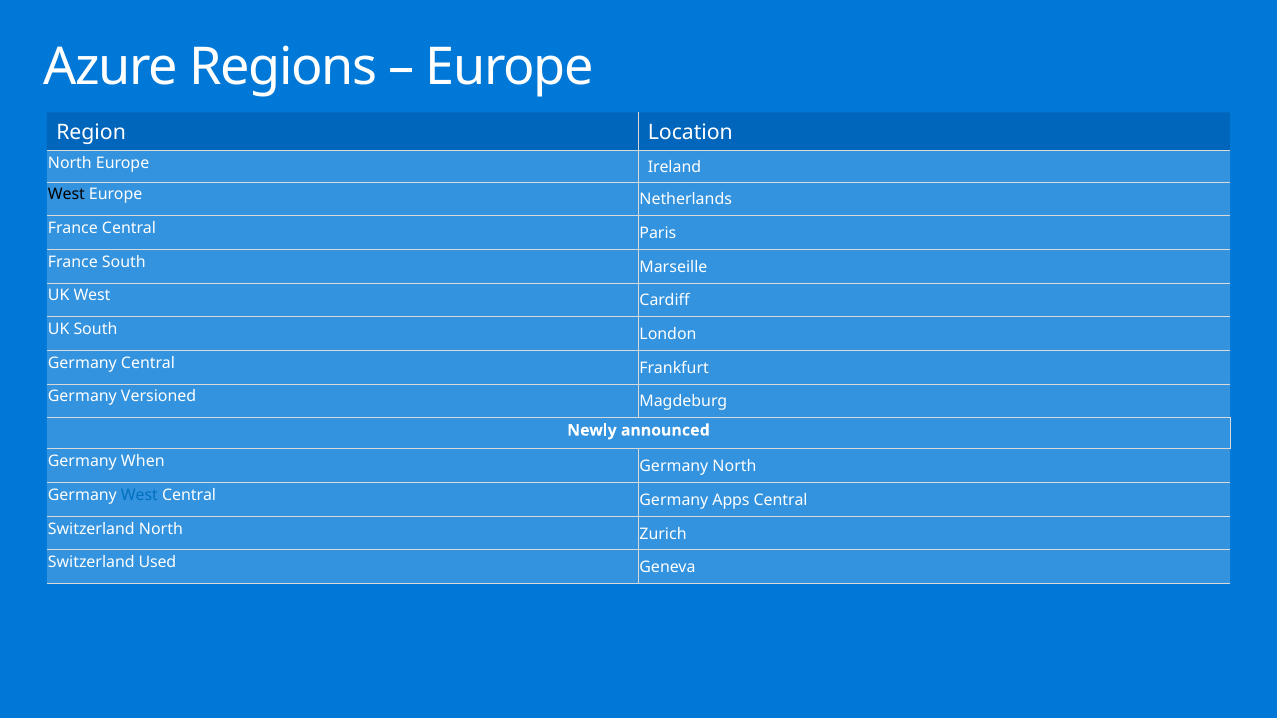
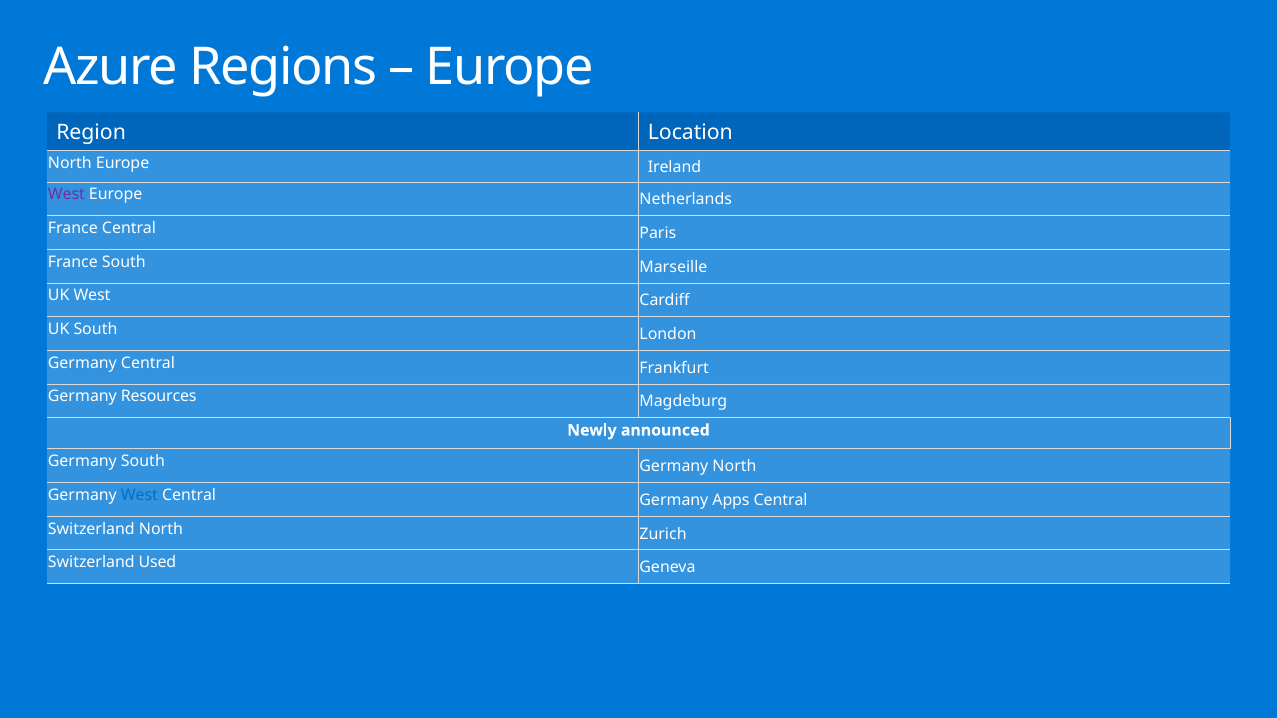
West colour: black -> purple (66, 195)
Versioned: Versioned -> Resources (159, 397)
Germany When: When -> South (143, 462)
